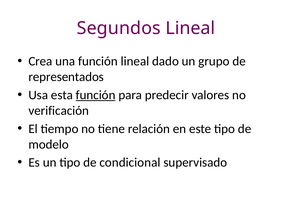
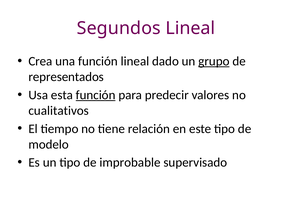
grupo underline: none -> present (214, 61)
verificación: verificación -> cualitativos (59, 111)
condicional: condicional -> improbable (130, 163)
